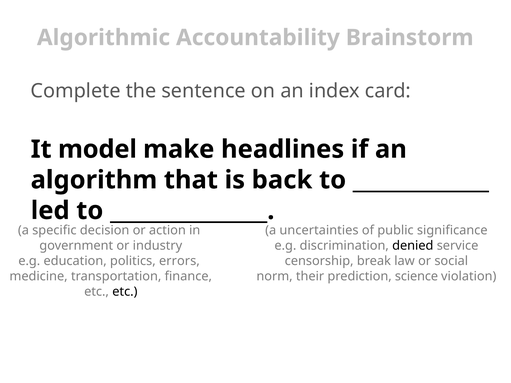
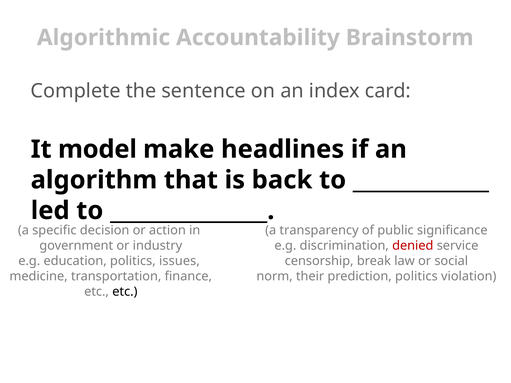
uncertainties: uncertainties -> transparency (319, 230)
denied colour: black -> red (413, 246)
errors: errors -> issues (179, 261)
prediction science: science -> politics (416, 276)
